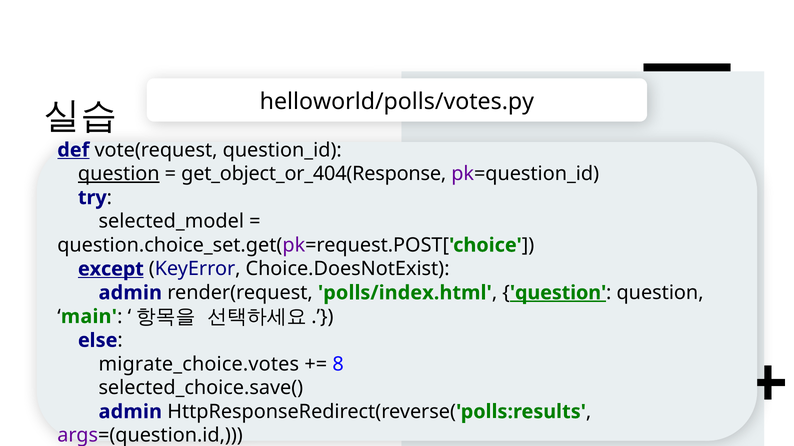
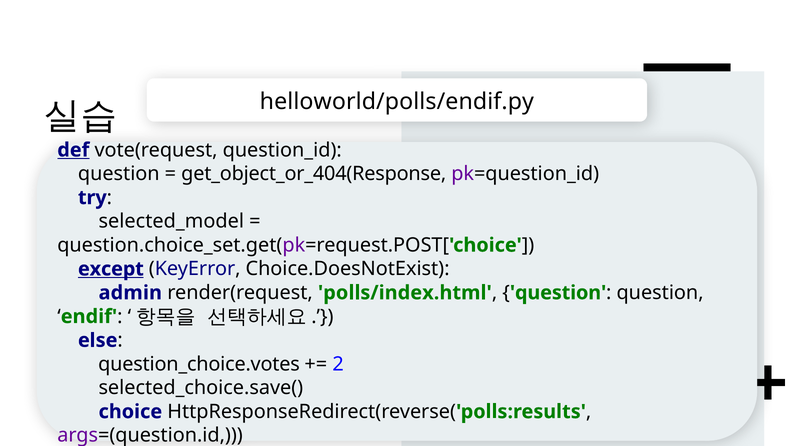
helloworld/polls/votes.py: helloworld/polls/votes.py -> helloworld/polls/endif.py (397, 102)
question underline: present -> none (119, 174)
question underline: present -> none (558, 293)
main: main -> endif (89, 317)
migrate_choice.votes: migrate_choice.votes -> question_choice.votes (199, 365)
8: 8 -> 2 (338, 365)
admin: admin -> choice (130, 412)
